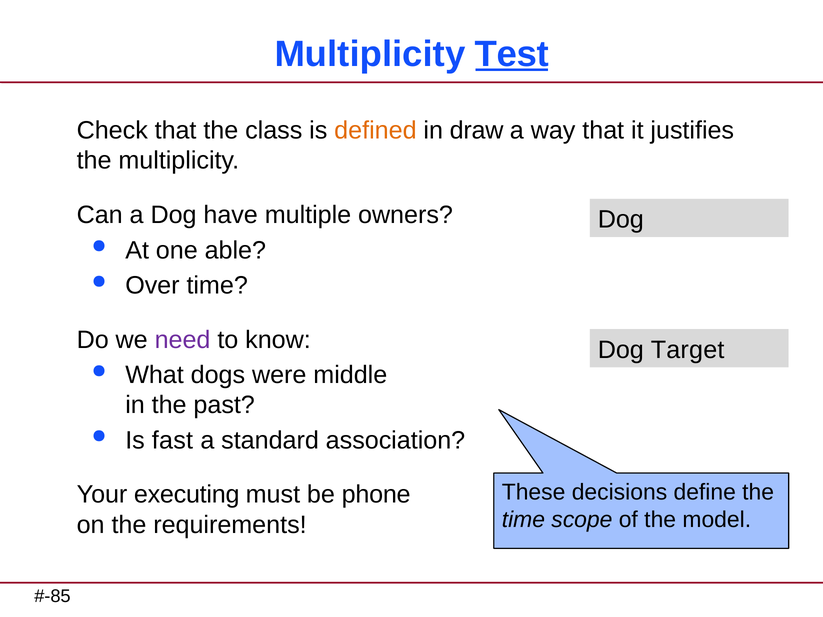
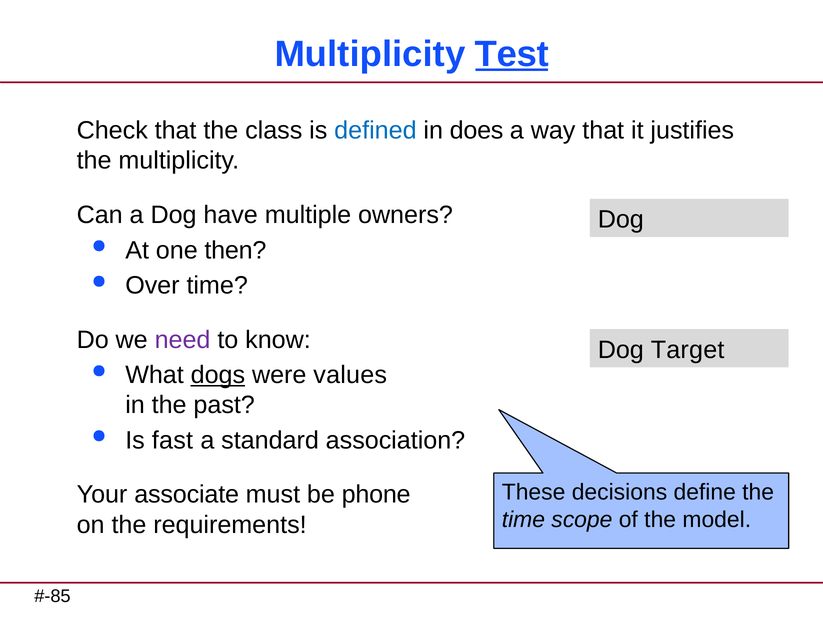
defined colour: orange -> blue (375, 131)
draw: draw -> does (477, 131)
able: able -> then (235, 250)
dogs underline: none -> present (218, 375)
middle: middle -> values (350, 375)
executing: executing -> associate (187, 495)
